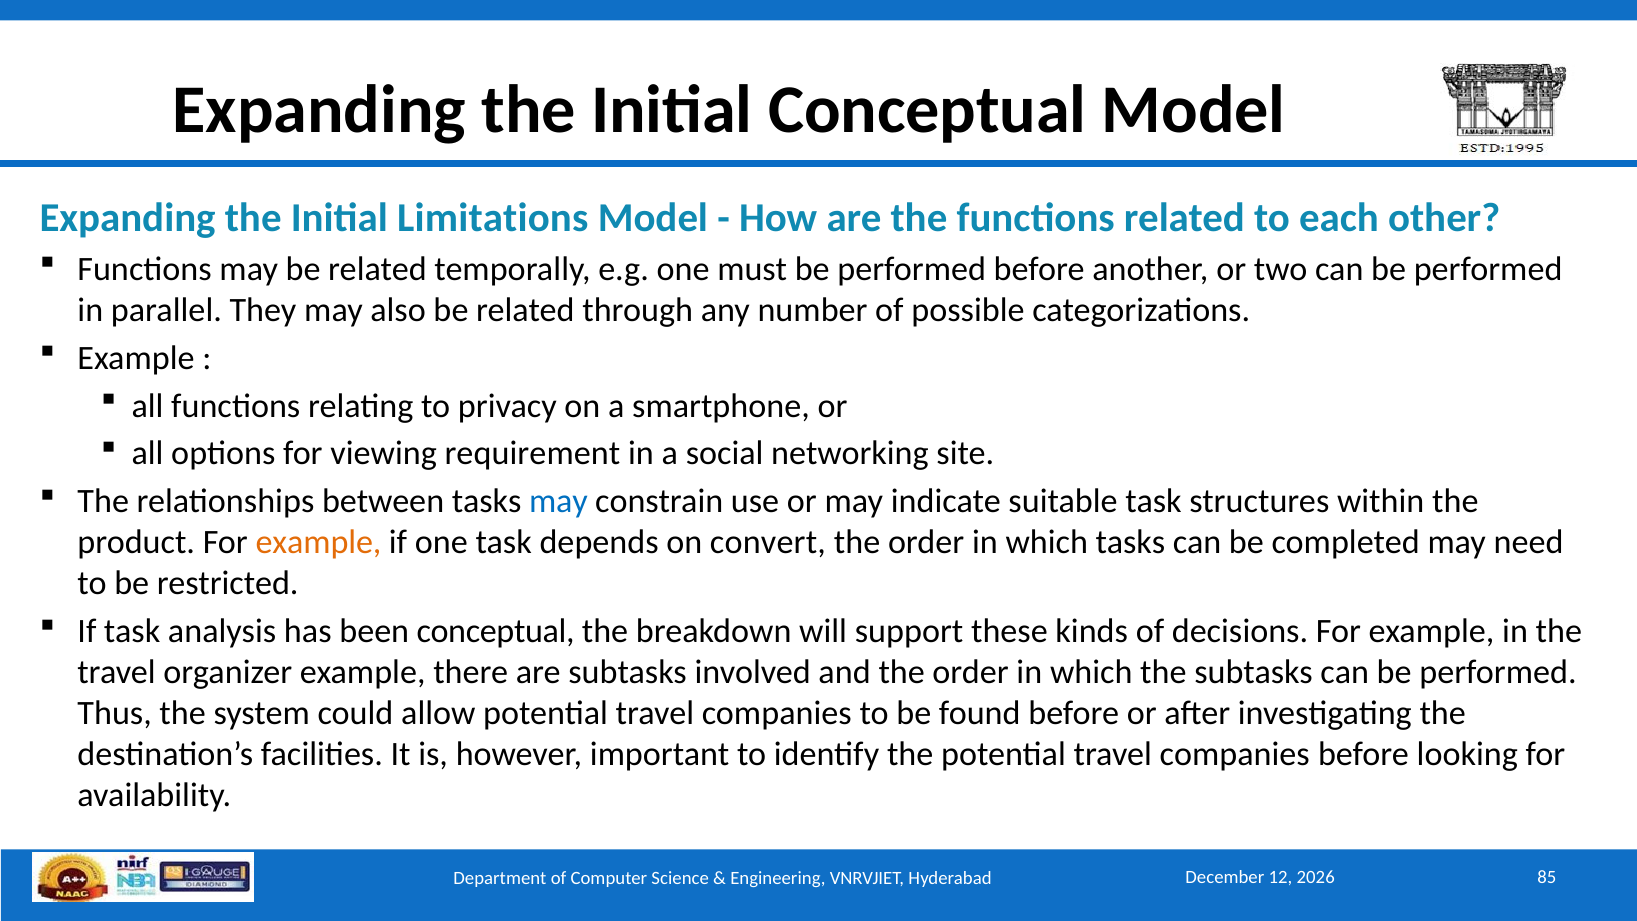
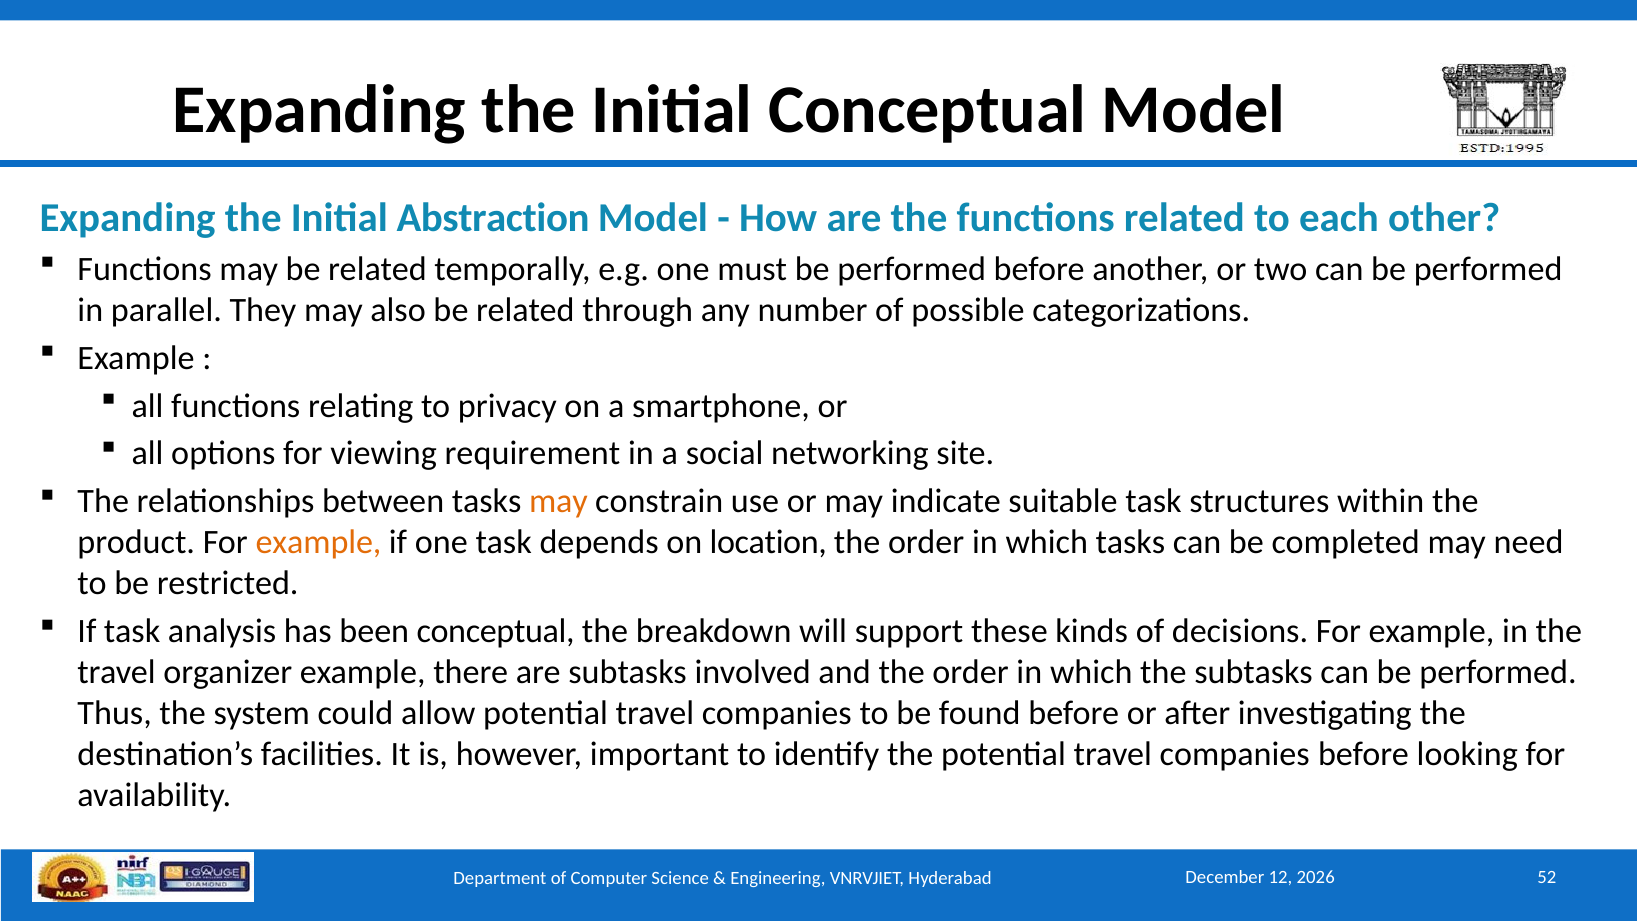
Limitations: Limitations -> Abstraction (493, 218)
may colour: blue -> orange (558, 501)
convert: convert -> location (768, 542)
85: 85 -> 52 (1547, 877)
